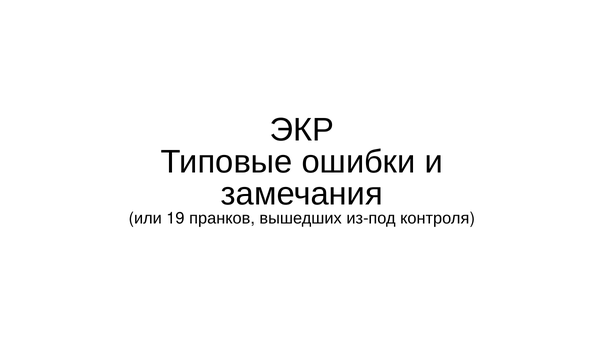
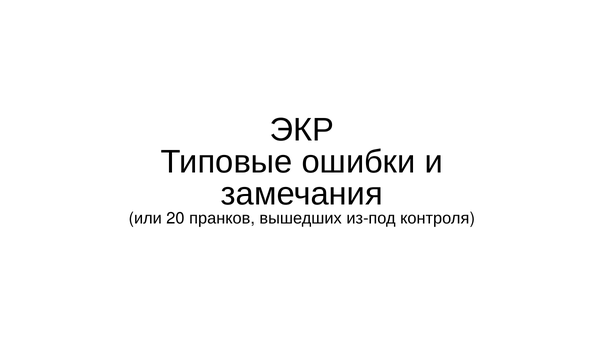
19: 19 -> 20 (175, 218)
